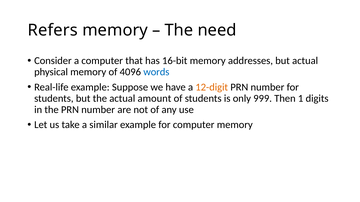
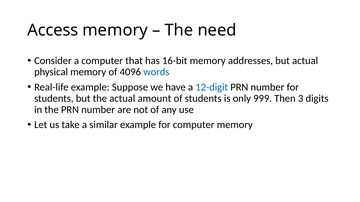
Refers: Refers -> Access (53, 30)
12-digit colour: orange -> blue (212, 87)
1: 1 -> 3 (301, 99)
